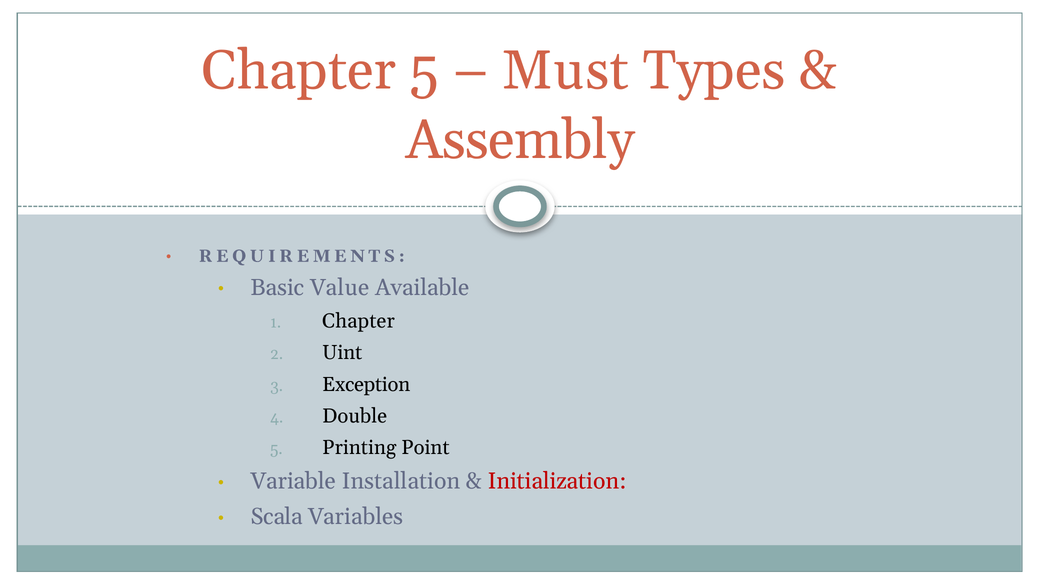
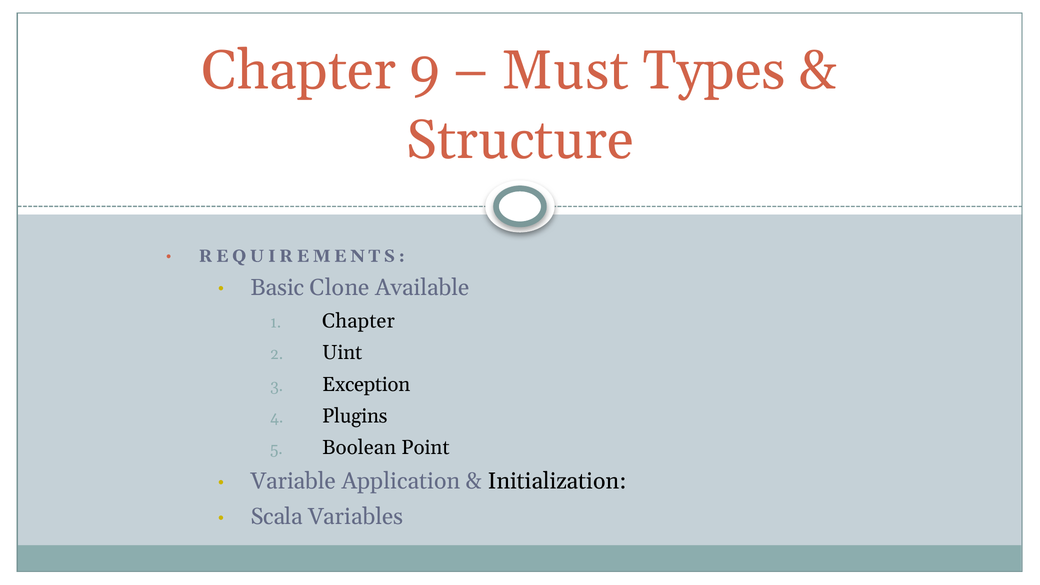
Chapter 5: 5 -> 9 (425, 70)
Assembly: Assembly -> Structure (520, 140)
Value: Value -> Clone (340, 288)
Double: Double -> Plugins (355, 416)
Printing: Printing -> Boolean (359, 448)
Installation: Installation -> Application (401, 481)
Initialization colour: red -> black (557, 481)
